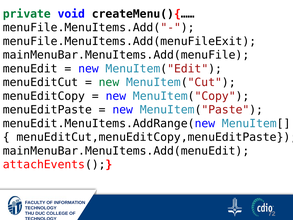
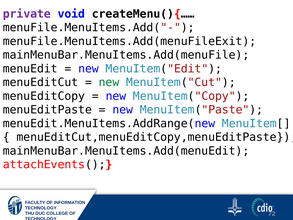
private colour: green -> purple (27, 14)
